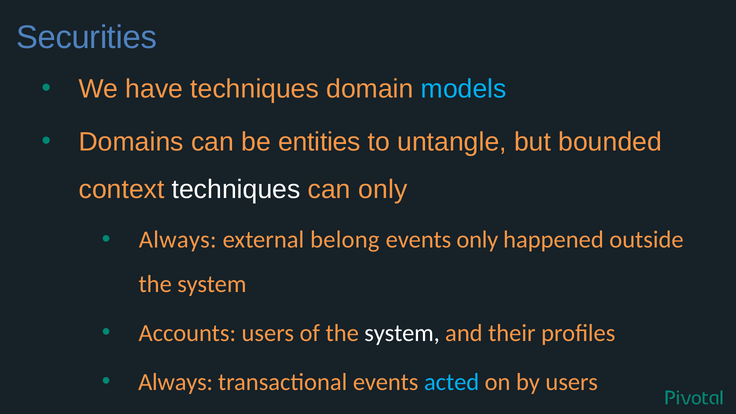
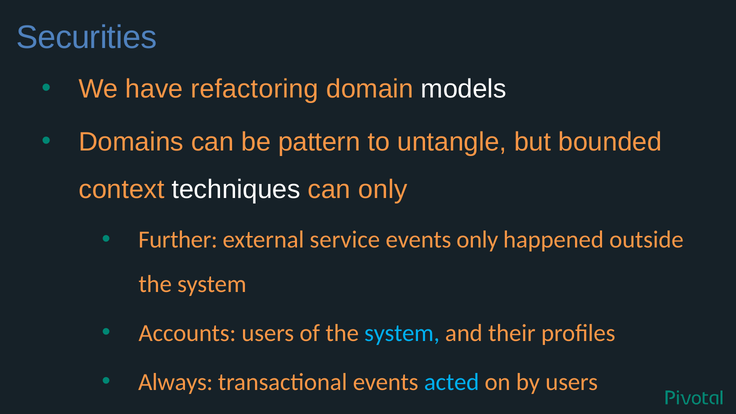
have techniques: techniques -> refactoring (255, 89)
models colour: light blue -> white (464, 89)
entities: entities -> pattern (319, 142)
Always: Always -> Further (178, 240)
belong: belong -> service (345, 240)
system colour: white -> light blue (402, 333)
